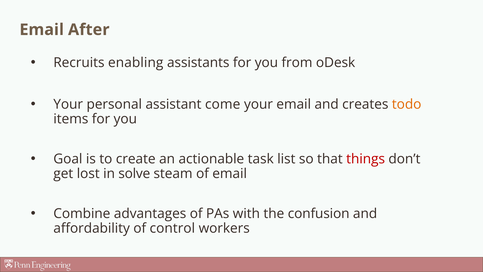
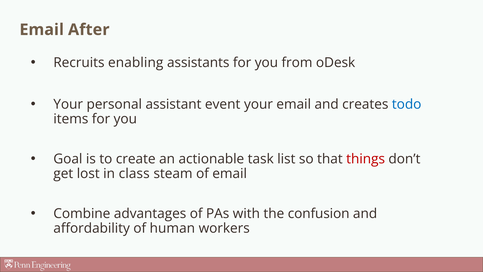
come: come -> event (223, 104)
todo colour: orange -> blue (407, 104)
solve: solve -> class (134, 173)
control: control -> human (172, 228)
